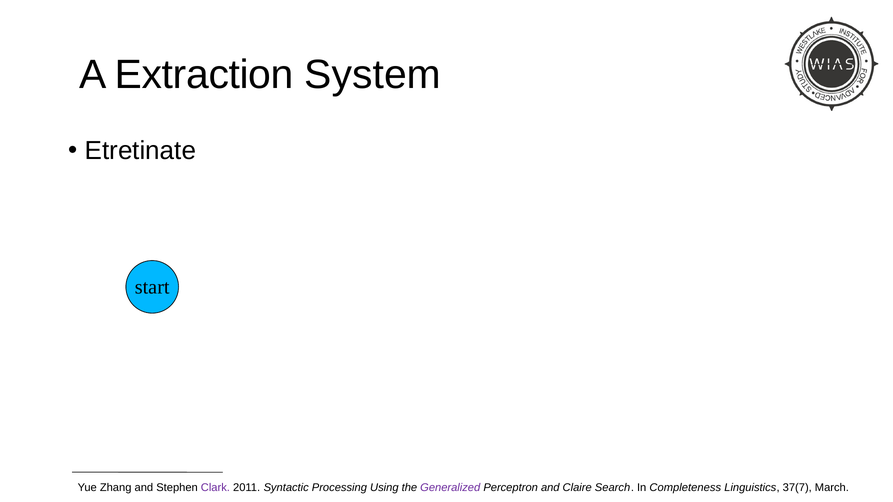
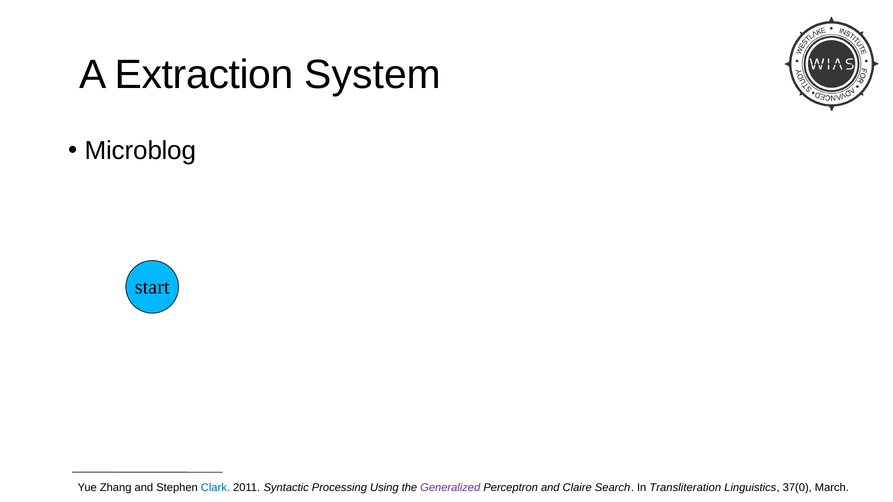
Etretinate: Etretinate -> Microblog (141, 151)
Clark colour: purple -> blue (215, 488)
Completeness: Completeness -> Transliteration (685, 488)
37(7: 37(7 -> 37(0 (797, 488)
